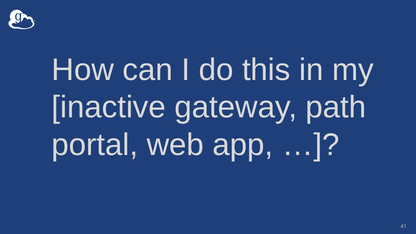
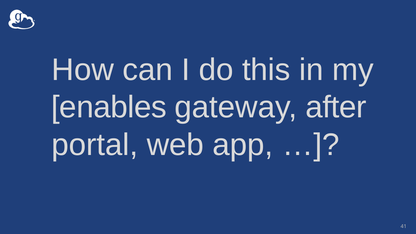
inactive: inactive -> enables (109, 107)
path: path -> after (336, 107)
